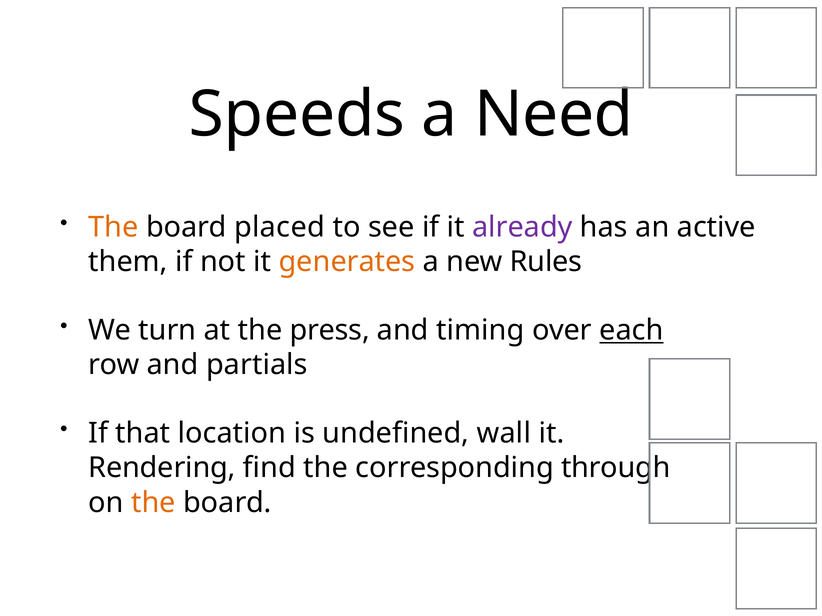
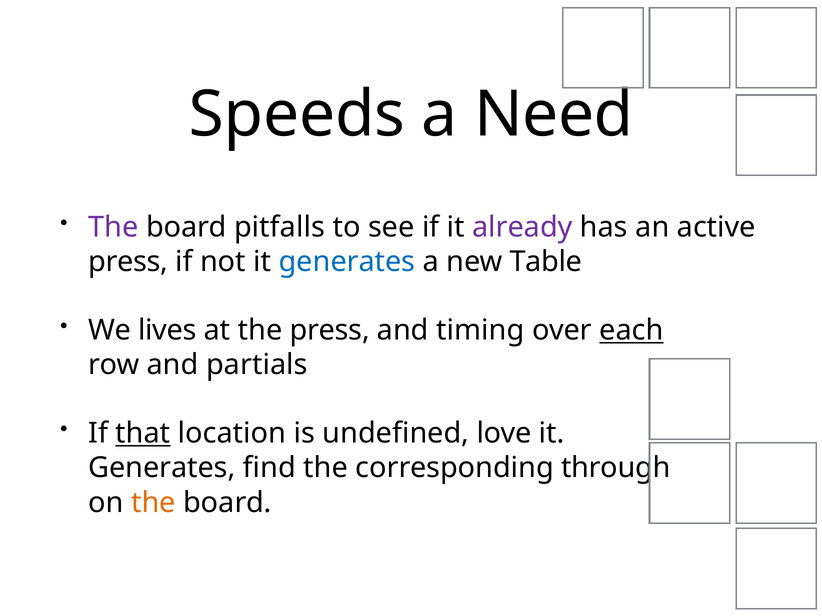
The colour: orange -> purple (113, 228)
placed: placed -> pitfalls (280, 228)
them: them -> press (128, 262)
generates colour: orange -> blue (347, 262)
Rules: Rules -> Table (546, 262)
turn: turn -> lives (167, 331)
that underline: none -> present (143, 434)
wall: wall -> love (504, 434)
Rendering: Rendering -> Generates (162, 468)
